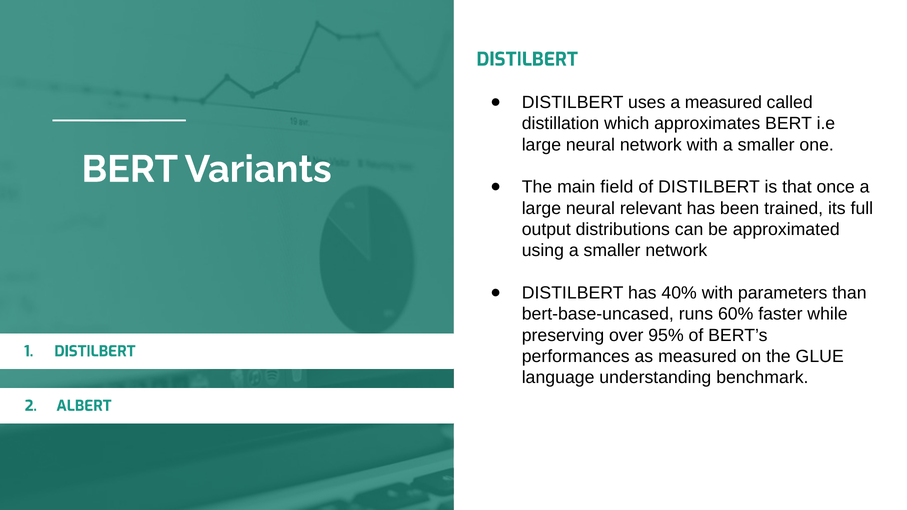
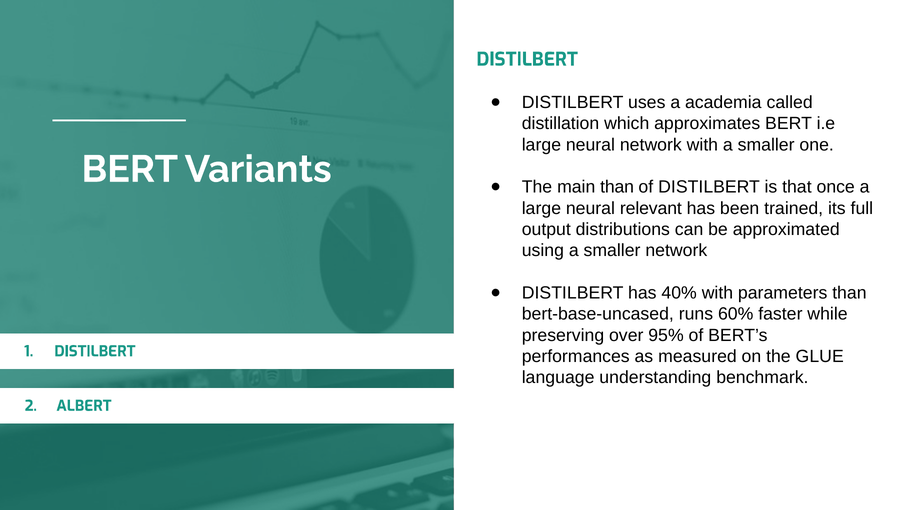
a measured: measured -> academia (723, 102)
main field: field -> than (617, 187)
